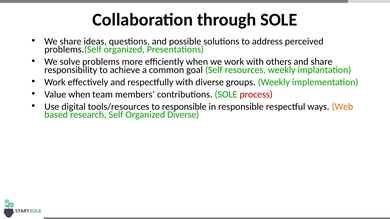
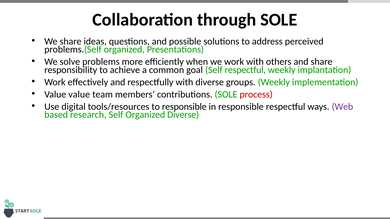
Self resources: resources -> respectful (245, 70)
Value when: when -> value (79, 94)
Web colour: orange -> purple (342, 107)
